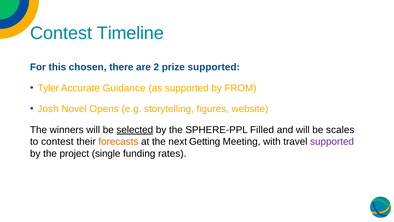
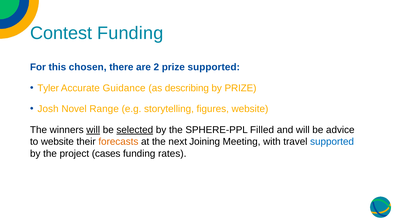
Contest Timeline: Timeline -> Funding (130, 33)
as supported: supported -> describing (187, 88)
by FROM: FROM -> PRIZE (240, 88)
Opens: Opens -> Range (104, 109)
will underline: none -> present (93, 130)
scales: scales -> advice (340, 130)
to contest: contest -> website (57, 141)
Getting: Getting -> Joining (205, 141)
supported colour: purple -> blue (332, 141)
single: single -> cases (106, 153)
